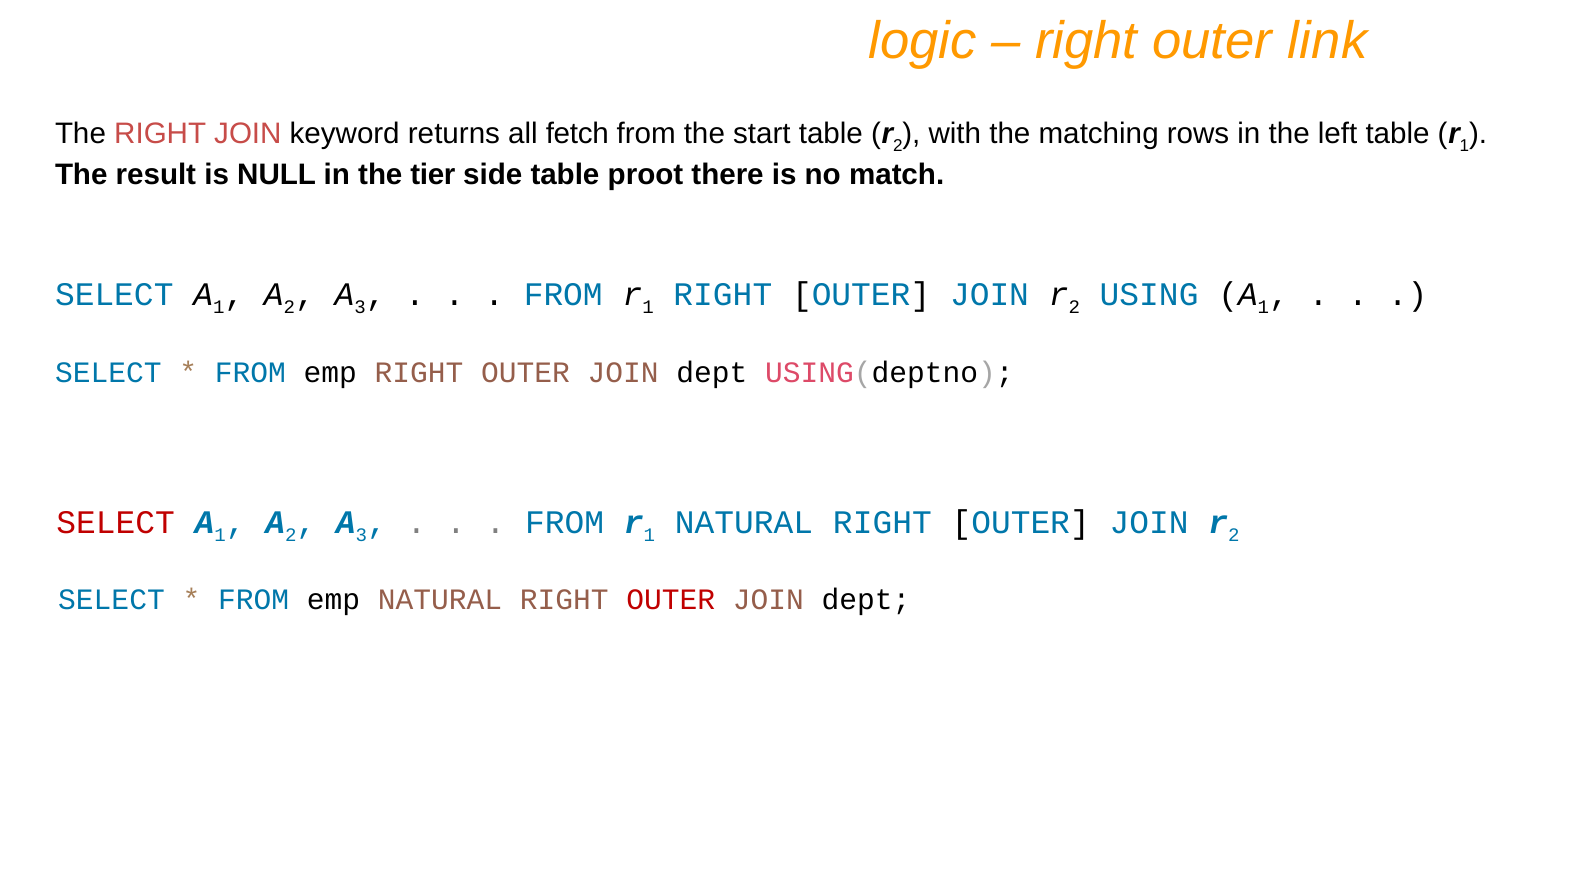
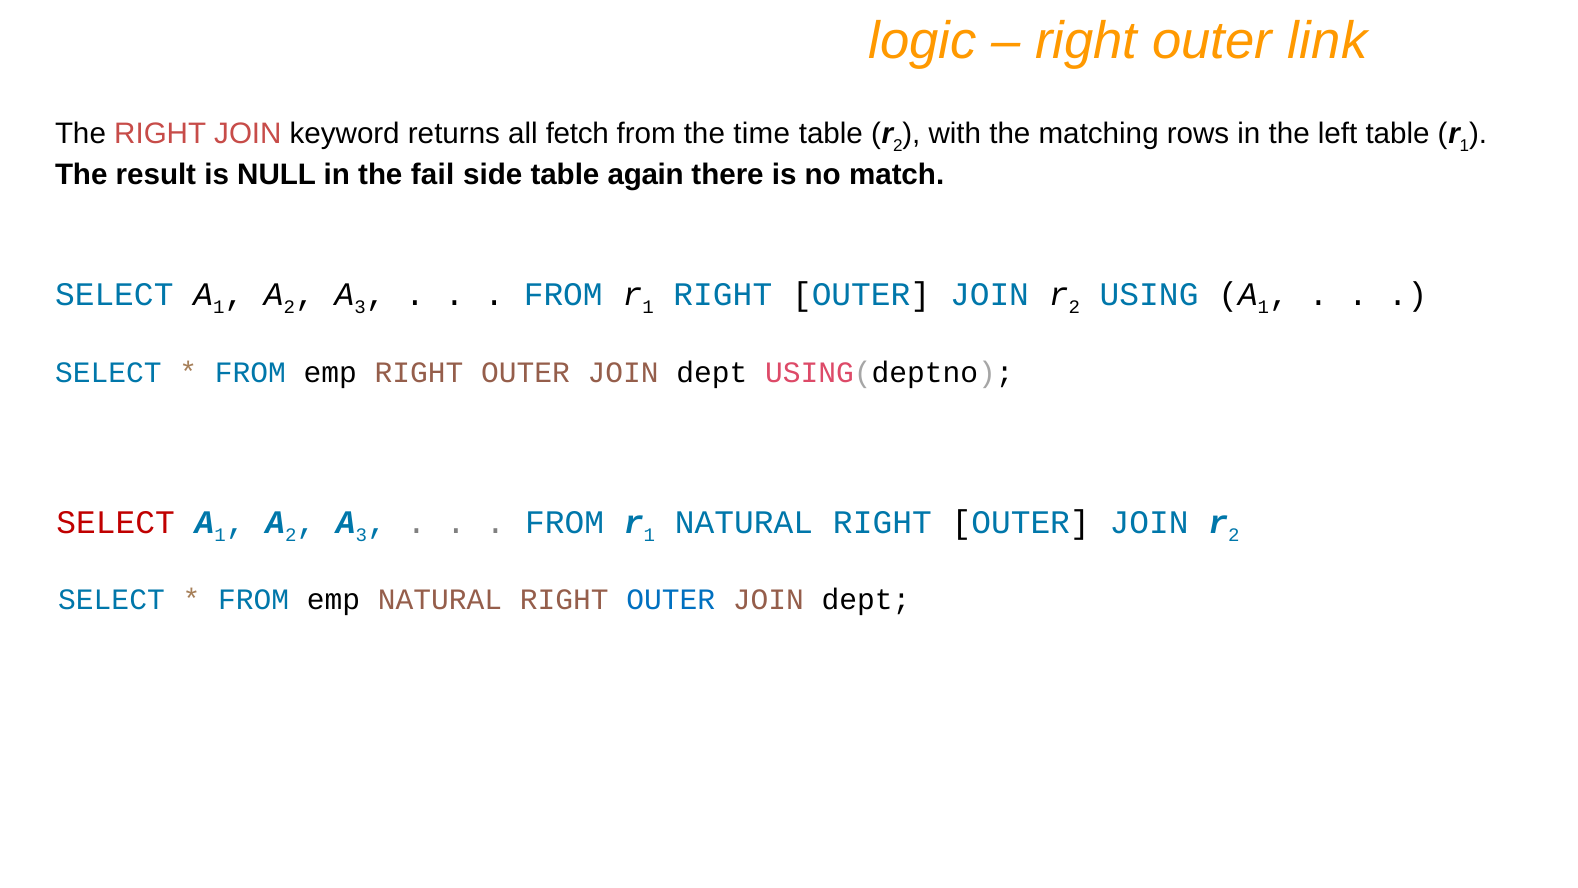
start: start -> time (762, 134)
tier: tier -> fail (433, 174)
proot: proot -> again (646, 174)
OUTER colour: red -> blue (671, 600)
